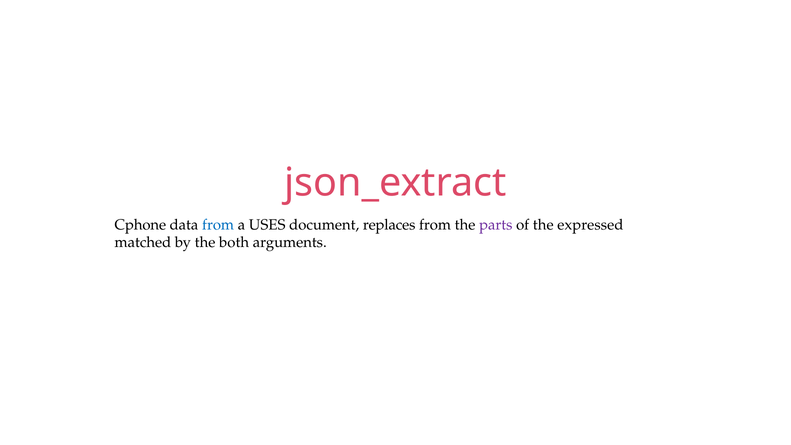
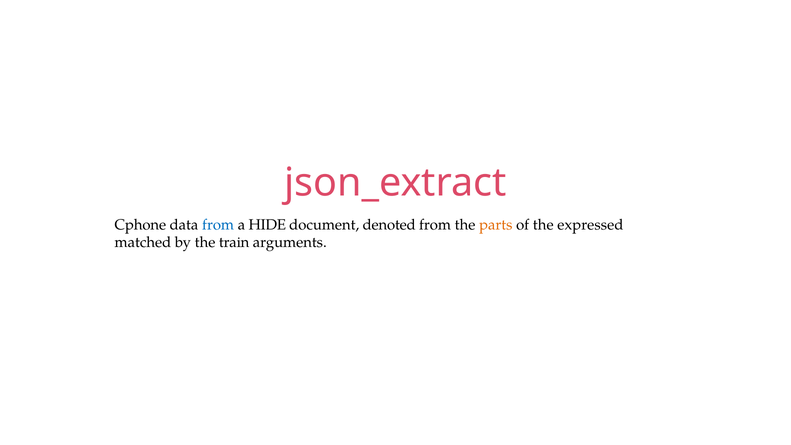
USES: USES -> HIDE (267, 225)
replaces: replaces -> denoted (389, 225)
parts colour: purple -> orange (496, 225)
both: both -> train (234, 243)
